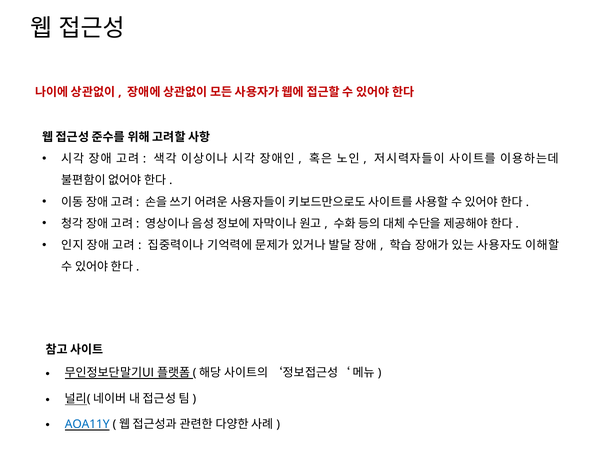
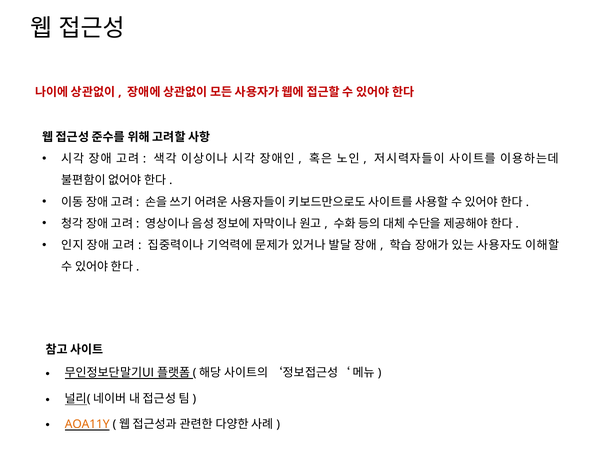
AOA11Y colour: blue -> orange (87, 425)
